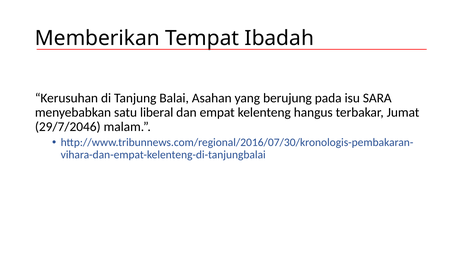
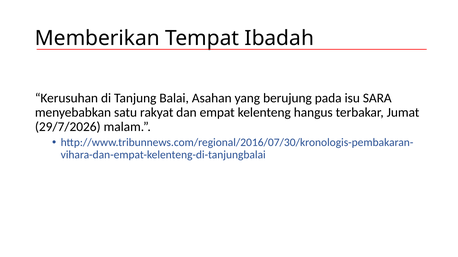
liberal: liberal -> rakyat (157, 113)
29/7/2046: 29/7/2046 -> 29/7/2026 (68, 127)
